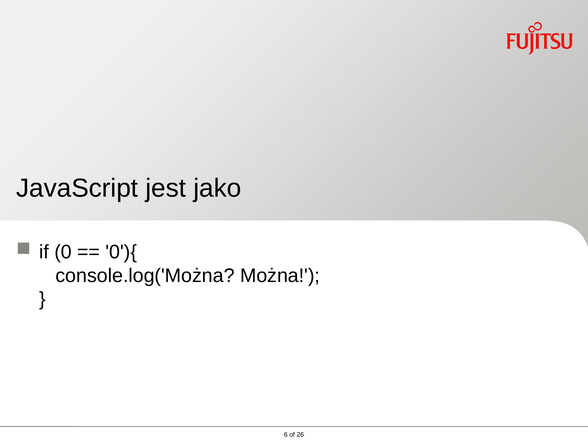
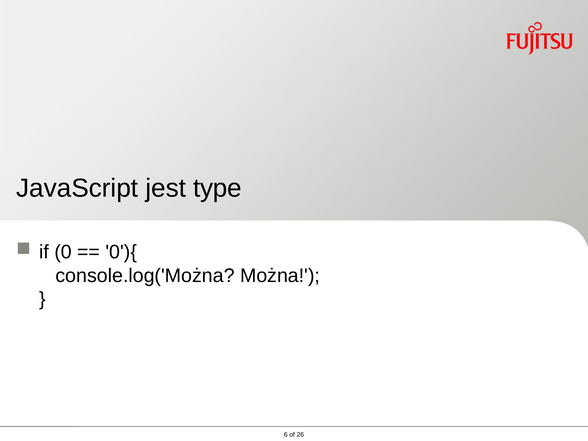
jako: jako -> type (217, 188)
